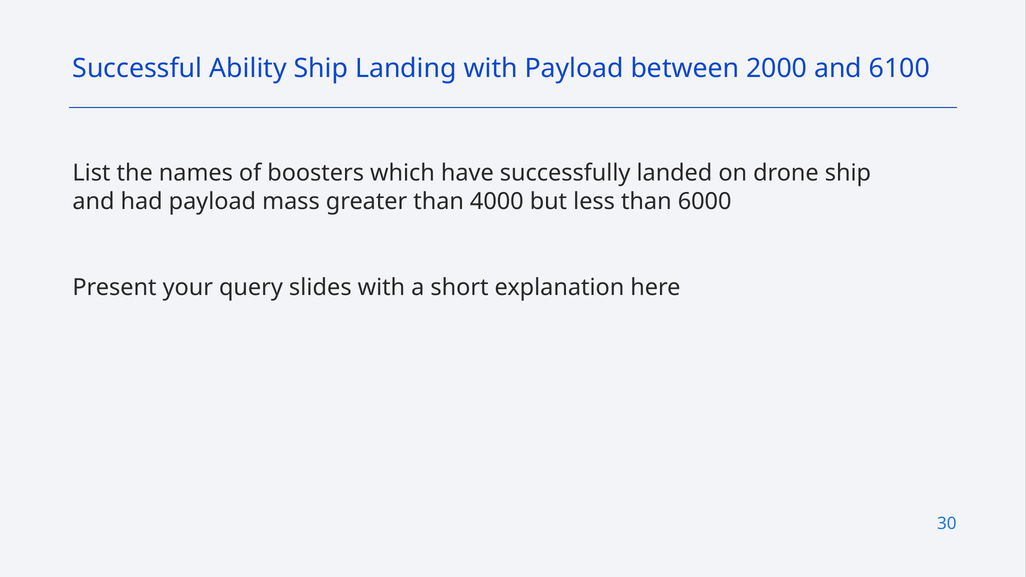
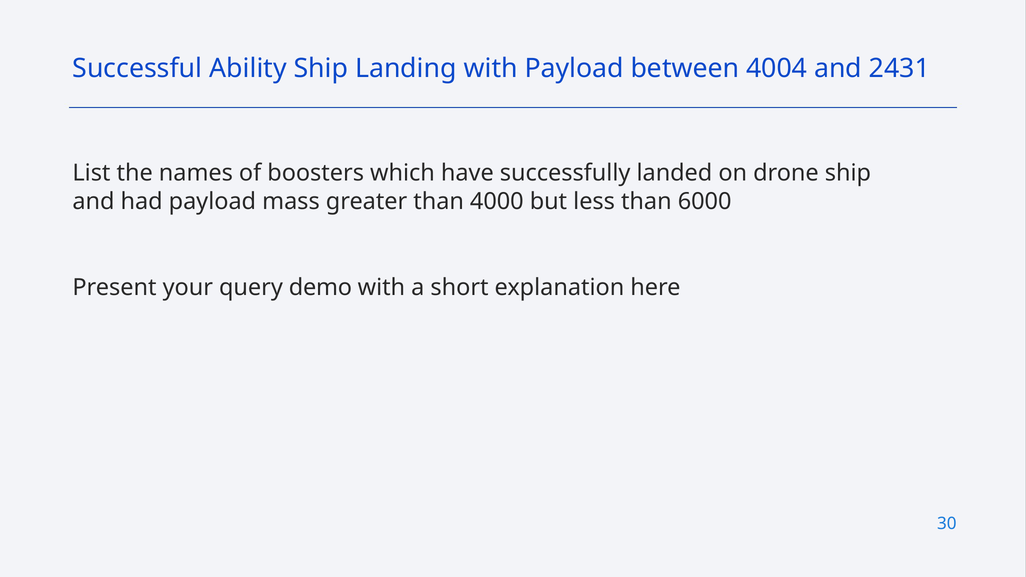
2000: 2000 -> 4004 (777, 68)
6100: 6100 -> 2431 (899, 68)
slides: slides -> demo (320, 288)
